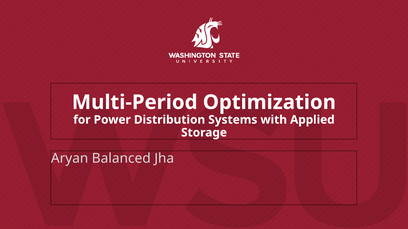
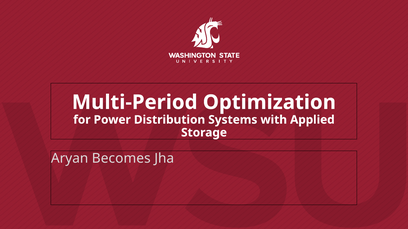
Balanced: Balanced -> Becomes (121, 159)
